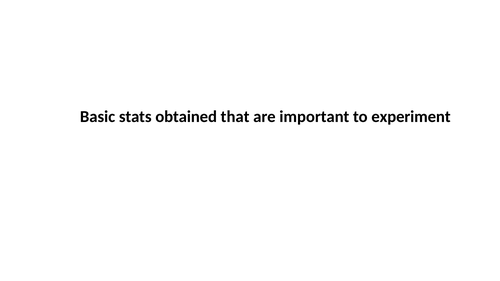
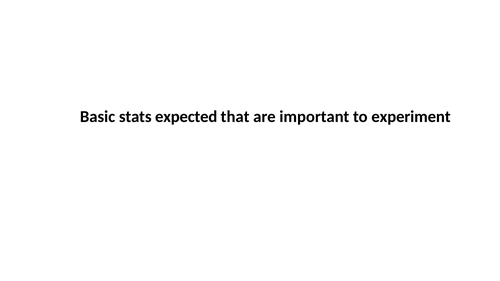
obtained: obtained -> expected (186, 117)
